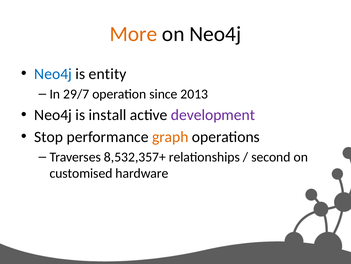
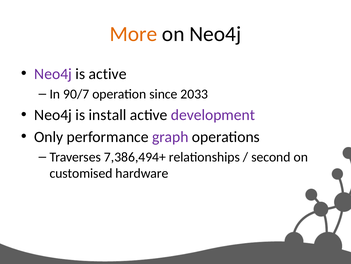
Neo4j colour: blue -> purple (53, 74)
is entity: entity -> active (108, 74)
29/7: 29/7 -> 90/7 (76, 94)
2013: 2013 -> 2033 (194, 94)
Stop: Stop -> Only (49, 136)
graph colour: orange -> purple (170, 136)
8,532,357+: 8,532,357+ -> 7,386,494+ (135, 157)
